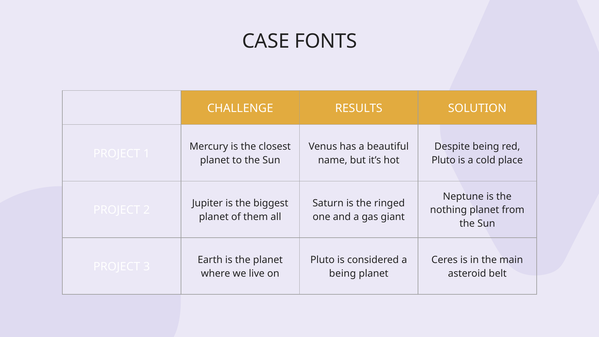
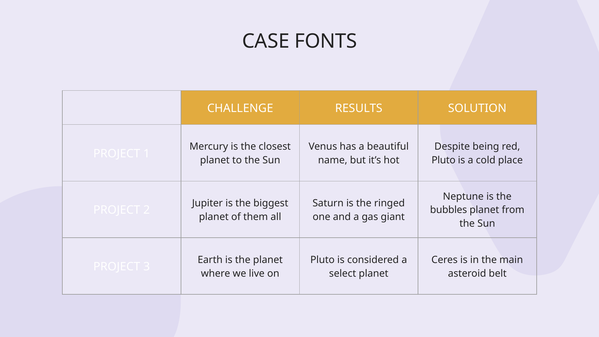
nothing: nothing -> bubbles (449, 210)
being: being -> select (343, 273)
